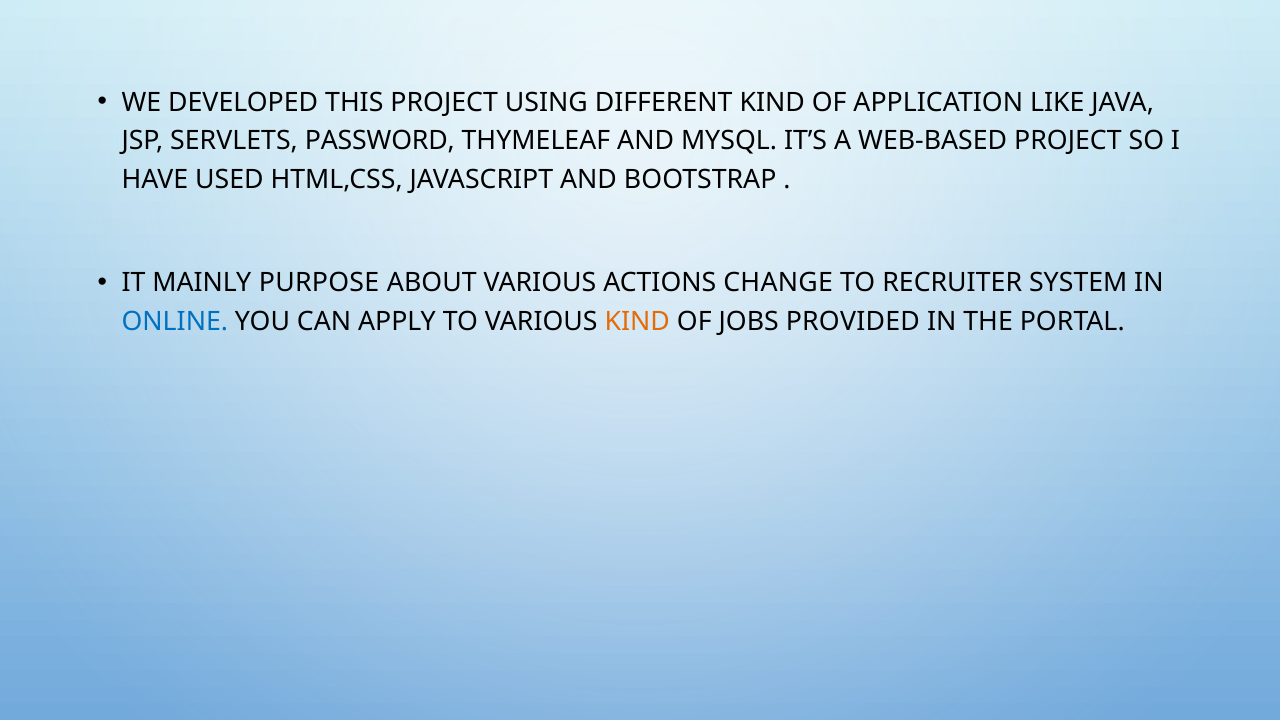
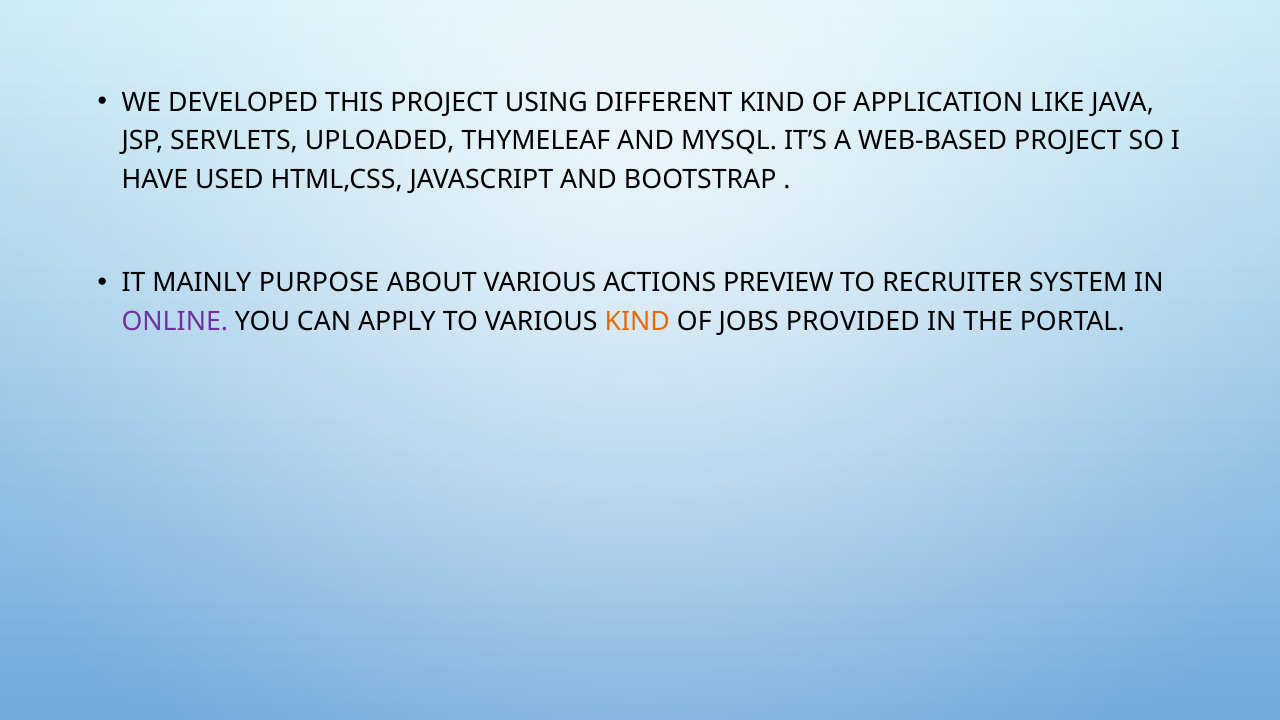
PASSWORD: PASSWORD -> UPLOADED (380, 141)
CHANGE: CHANGE -> PREVIEW (778, 283)
ONLINE colour: blue -> purple (175, 321)
